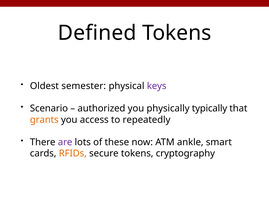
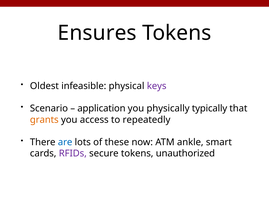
Defined: Defined -> Ensures (97, 33)
semester: semester -> infeasible (84, 86)
authorized: authorized -> application (101, 108)
are colour: purple -> blue (65, 142)
RFIDs colour: orange -> purple (73, 153)
cryptography: cryptography -> unauthorized (185, 153)
